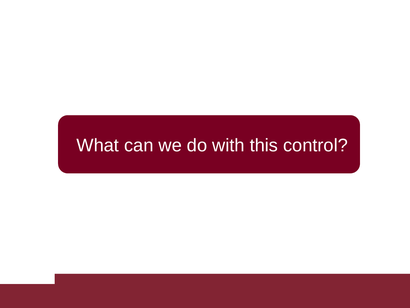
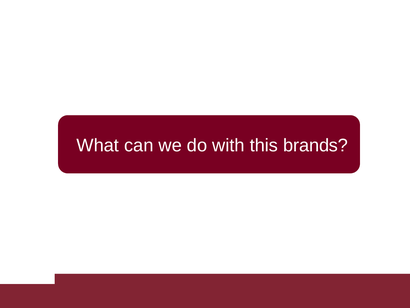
control: control -> brands (316, 145)
